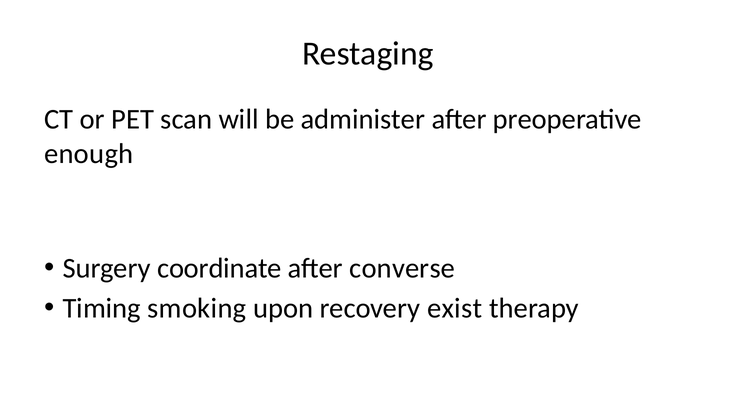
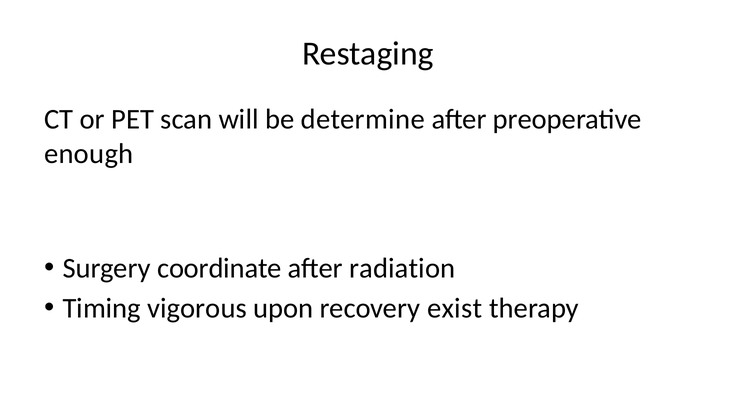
administer: administer -> determine (363, 119)
converse: converse -> radiation (402, 268)
smoking: smoking -> vigorous (197, 309)
